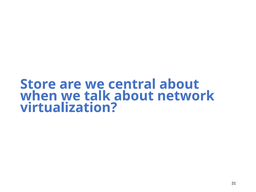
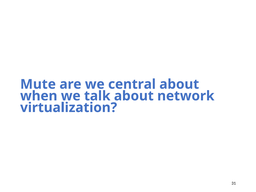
Store: Store -> Mute (38, 84)
